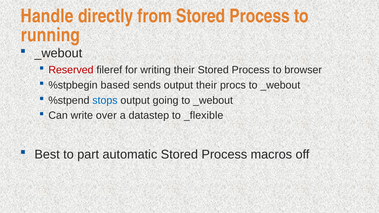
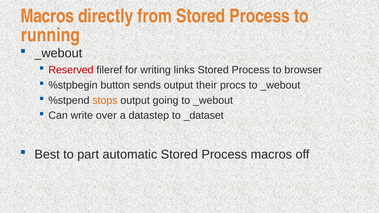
Handle: Handle -> Macros (47, 16)
writing their: their -> links (184, 70)
based: based -> button (115, 85)
stops colour: blue -> orange (105, 100)
_flexible: _flexible -> _dataset (204, 116)
